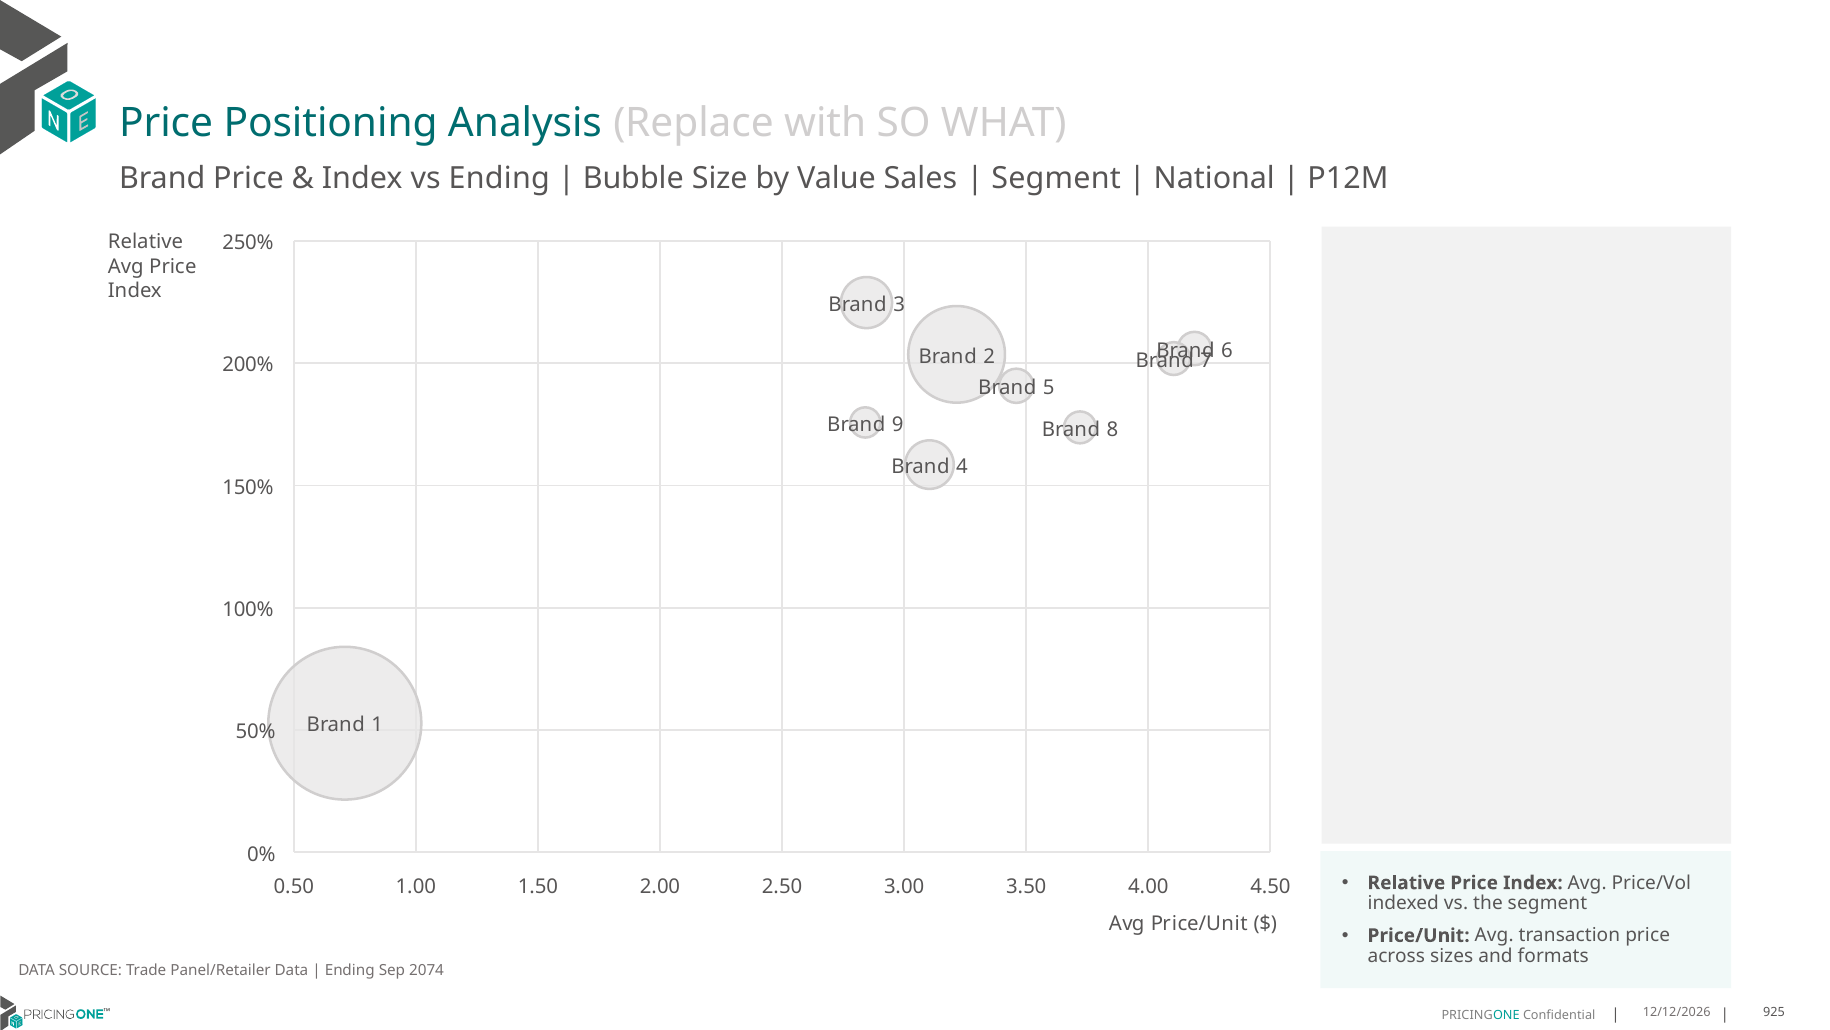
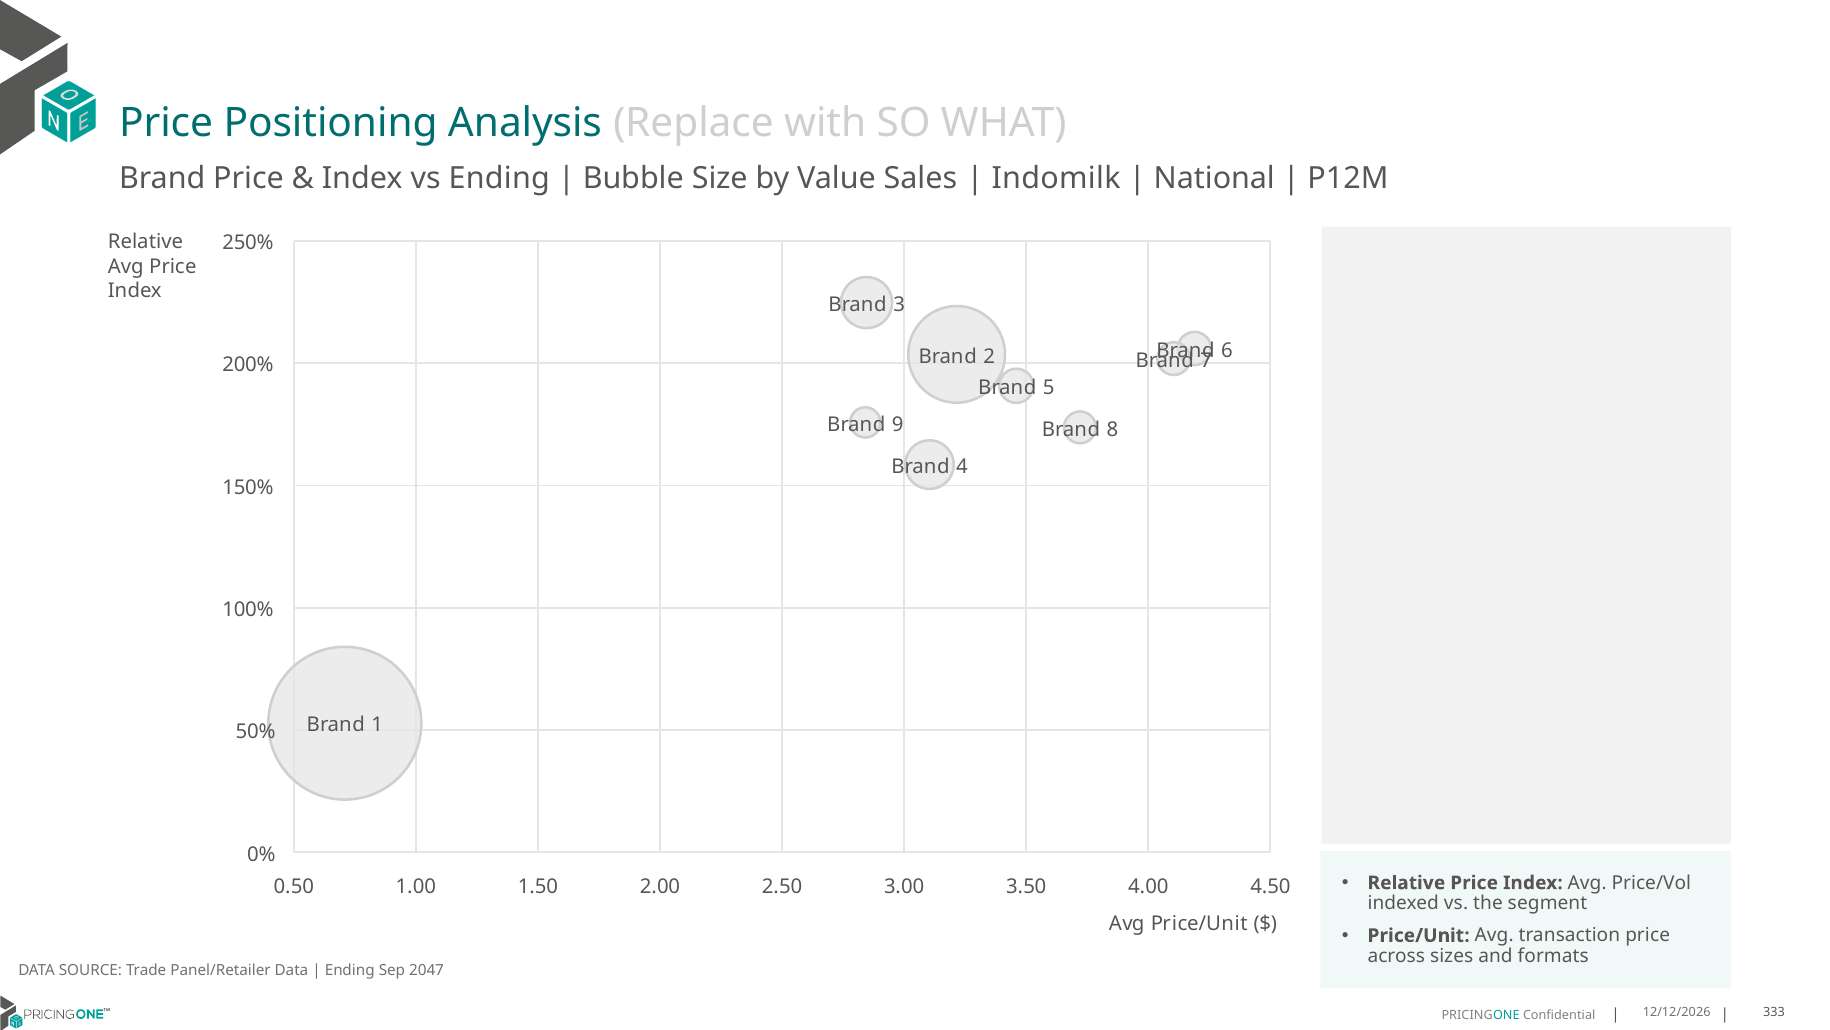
Segment: Segment -> Indomilk (1056, 178)
2074: 2074 -> 2047 (427, 970)
925: 925 -> 333 (1774, 1012)
